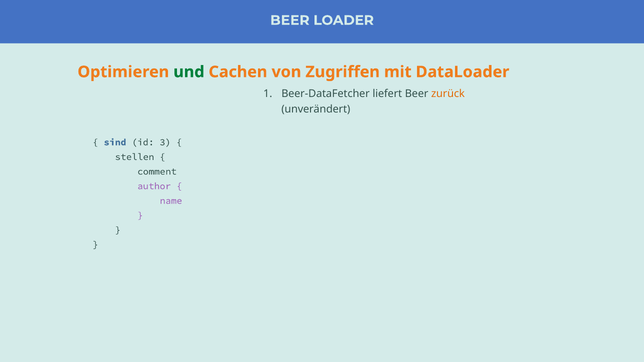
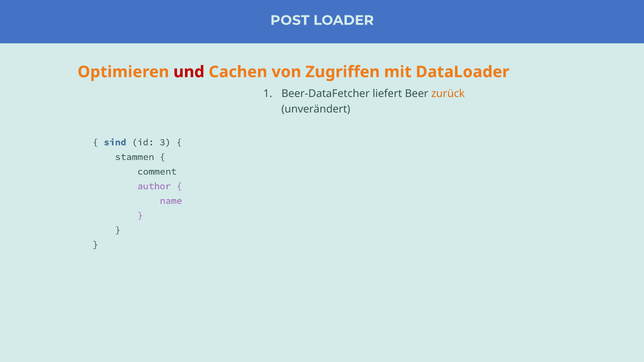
BEER: BEER -> POST (290, 20)
und colour: green -> red (189, 72)
stellen: stellen -> stammen (135, 157)
